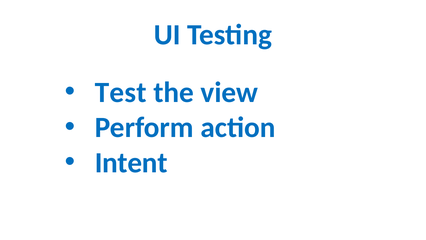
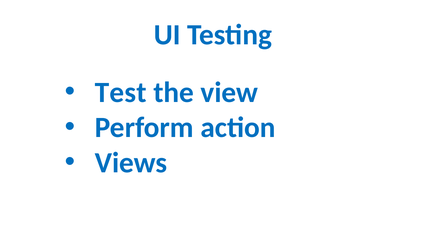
Intent: Intent -> Views (131, 163)
